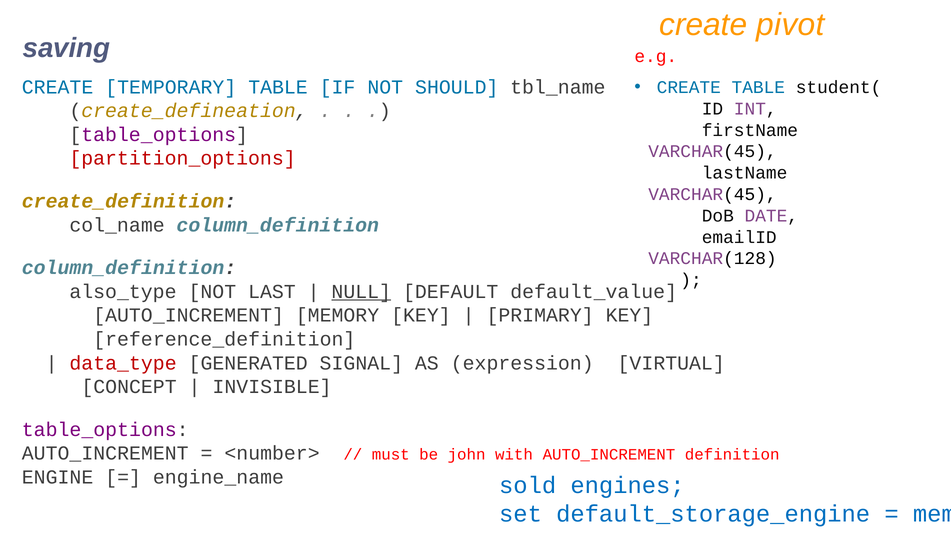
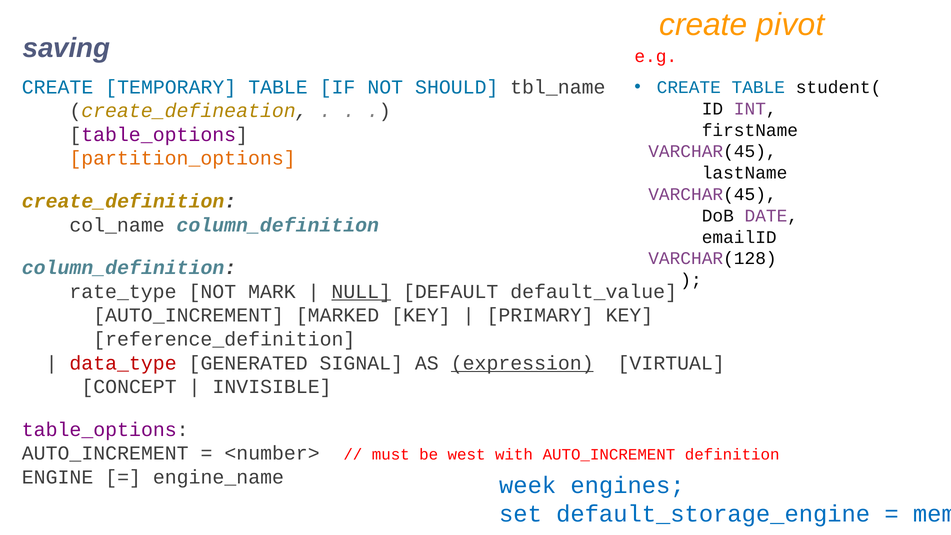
partition_options colour: red -> orange (183, 158)
also_type: also_type -> rate_type (123, 292)
LAST: LAST -> MARK (272, 292)
AUTO_INCREMENT MEMORY: MEMORY -> MARKED (337, 315)
expression underline: none -> present (522, 363)
john: john -> west (467, 455)
sold: sold -> week (528, 485)
